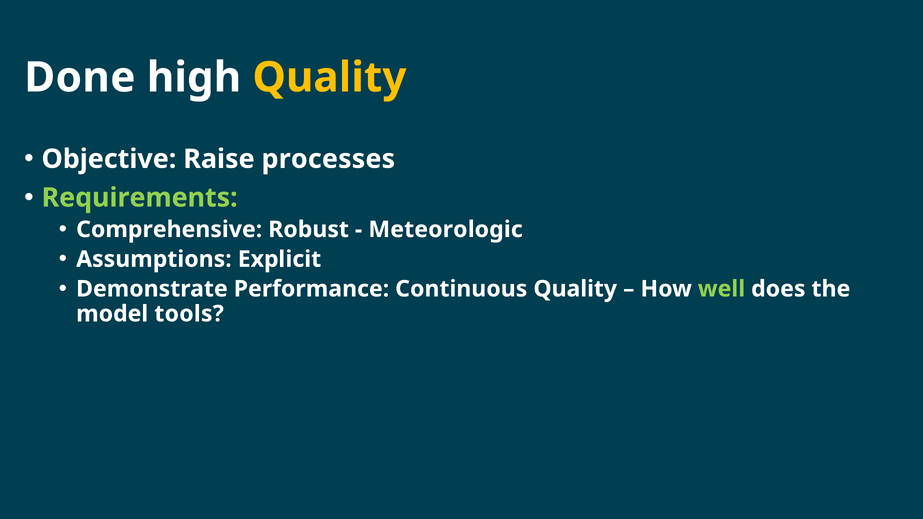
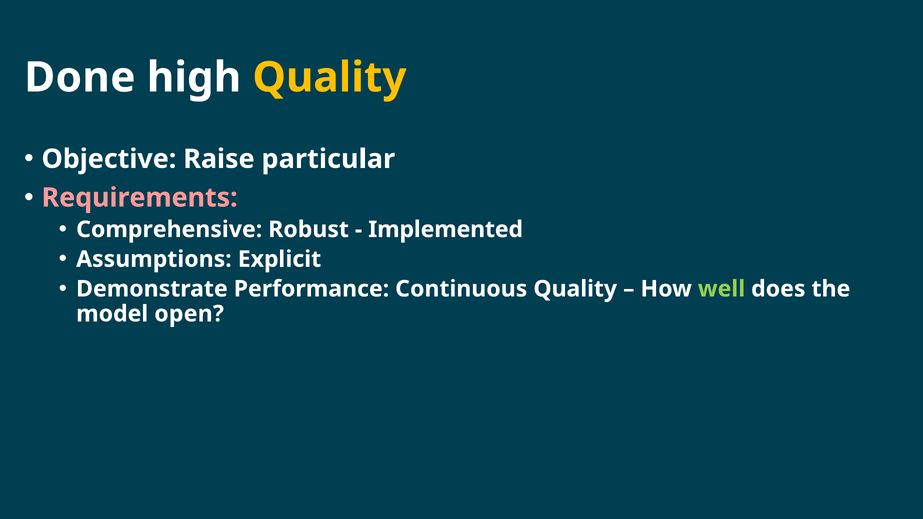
processes: processes -> particular (328, 159)
Requirements colour: light green -> pink (140, 198)
Meteorologic: Meteorologic -> Implemented (446, 230)
tools: tools -> open (189, 314)
